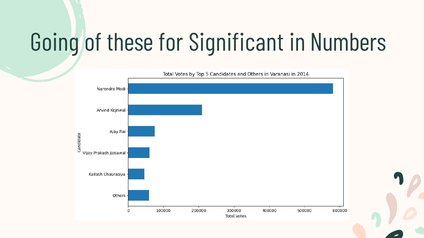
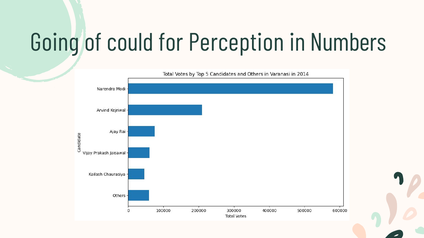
these: these -> could (130, 43)
Significant: Significant -> Perception (236, 43)
